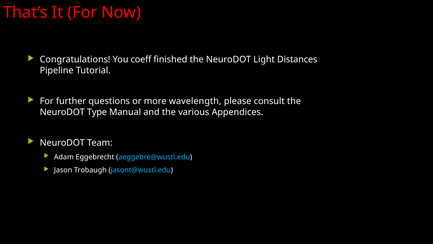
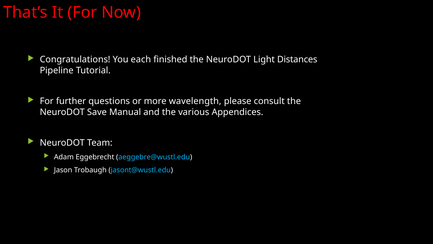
coeff: coeff -> each (141, 60)
Type: Type -> Save (97, 112)
